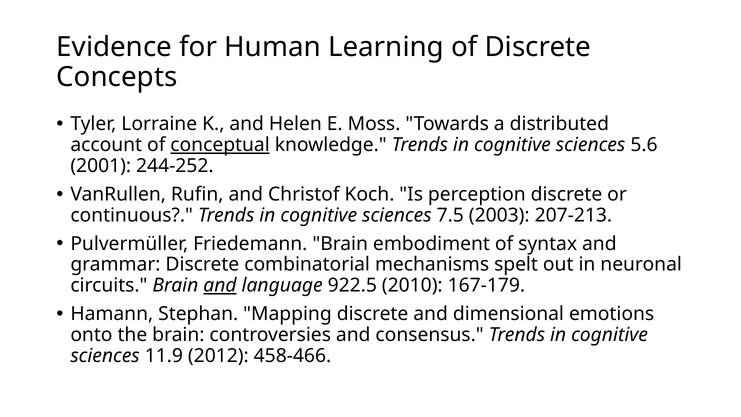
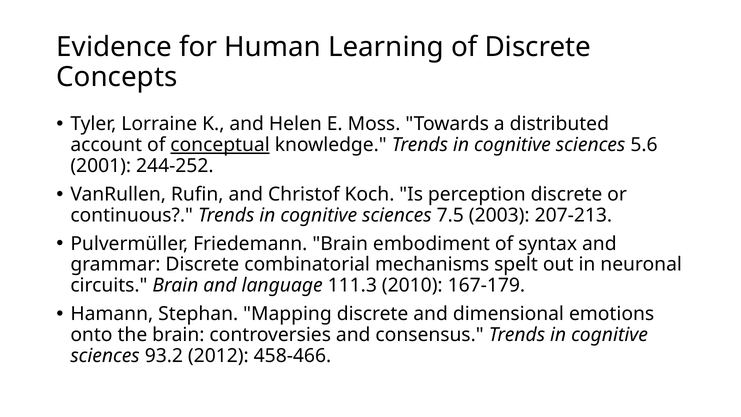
and underline: present -> none (220, 285)
922.5: 922.5 -> 111.3 (352, 285)
11.9: 11.9 -> 93.2 (164, 356)
